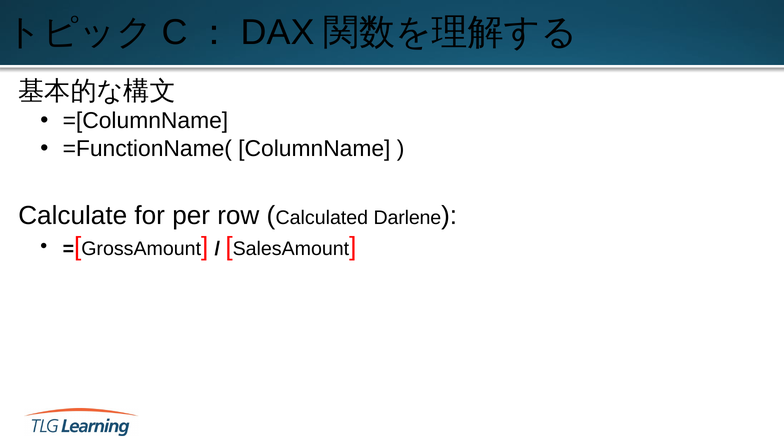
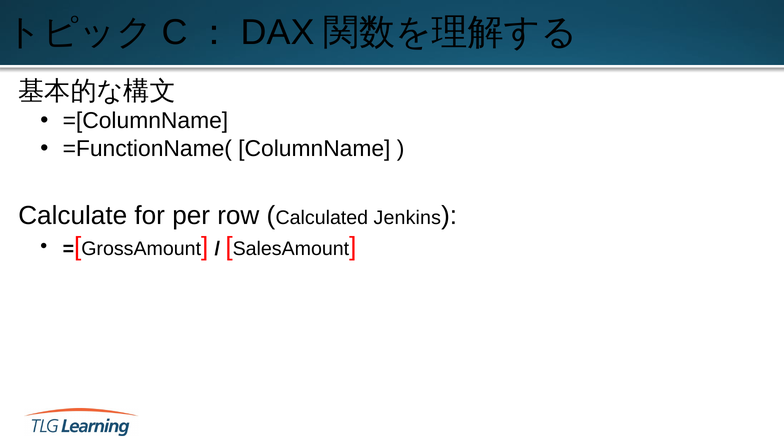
Darlene: Darlene -> Jenkins (407, 218)
